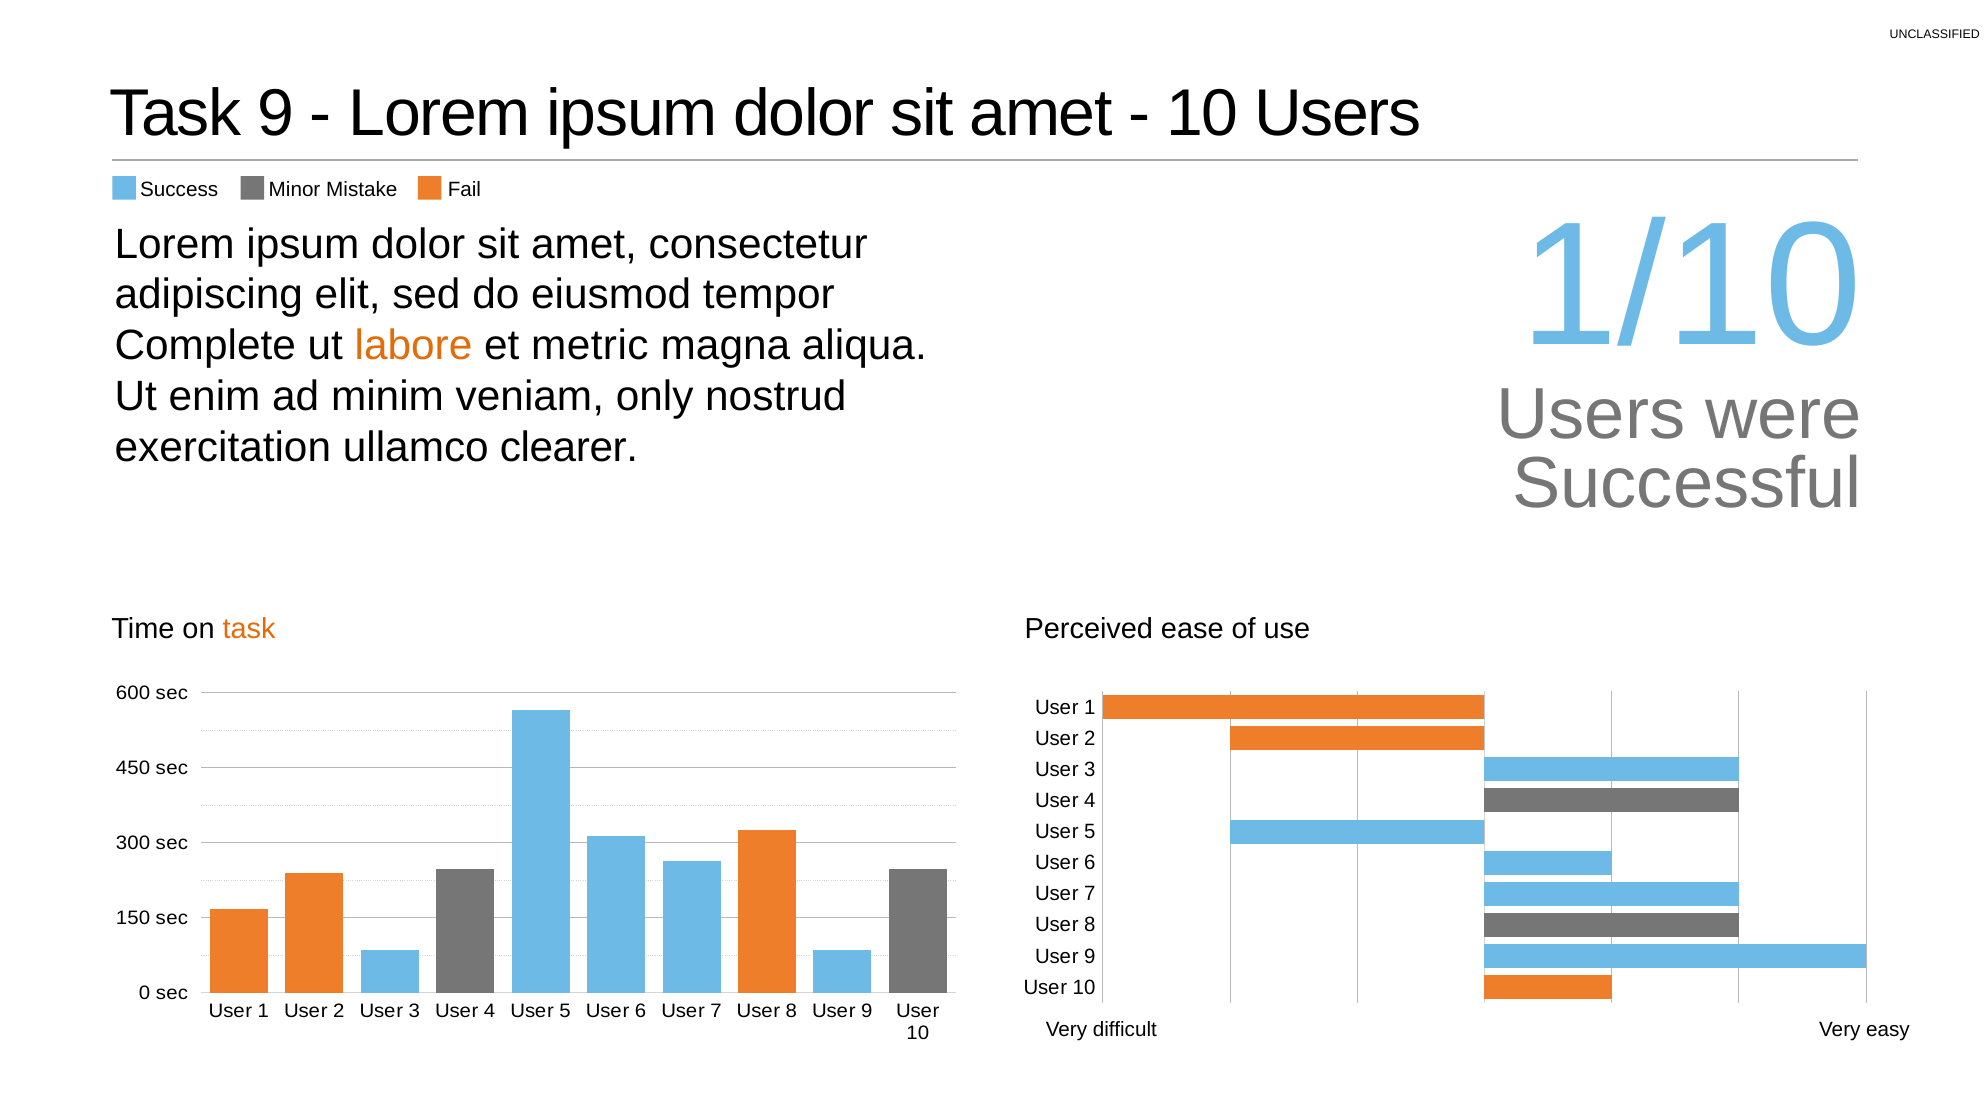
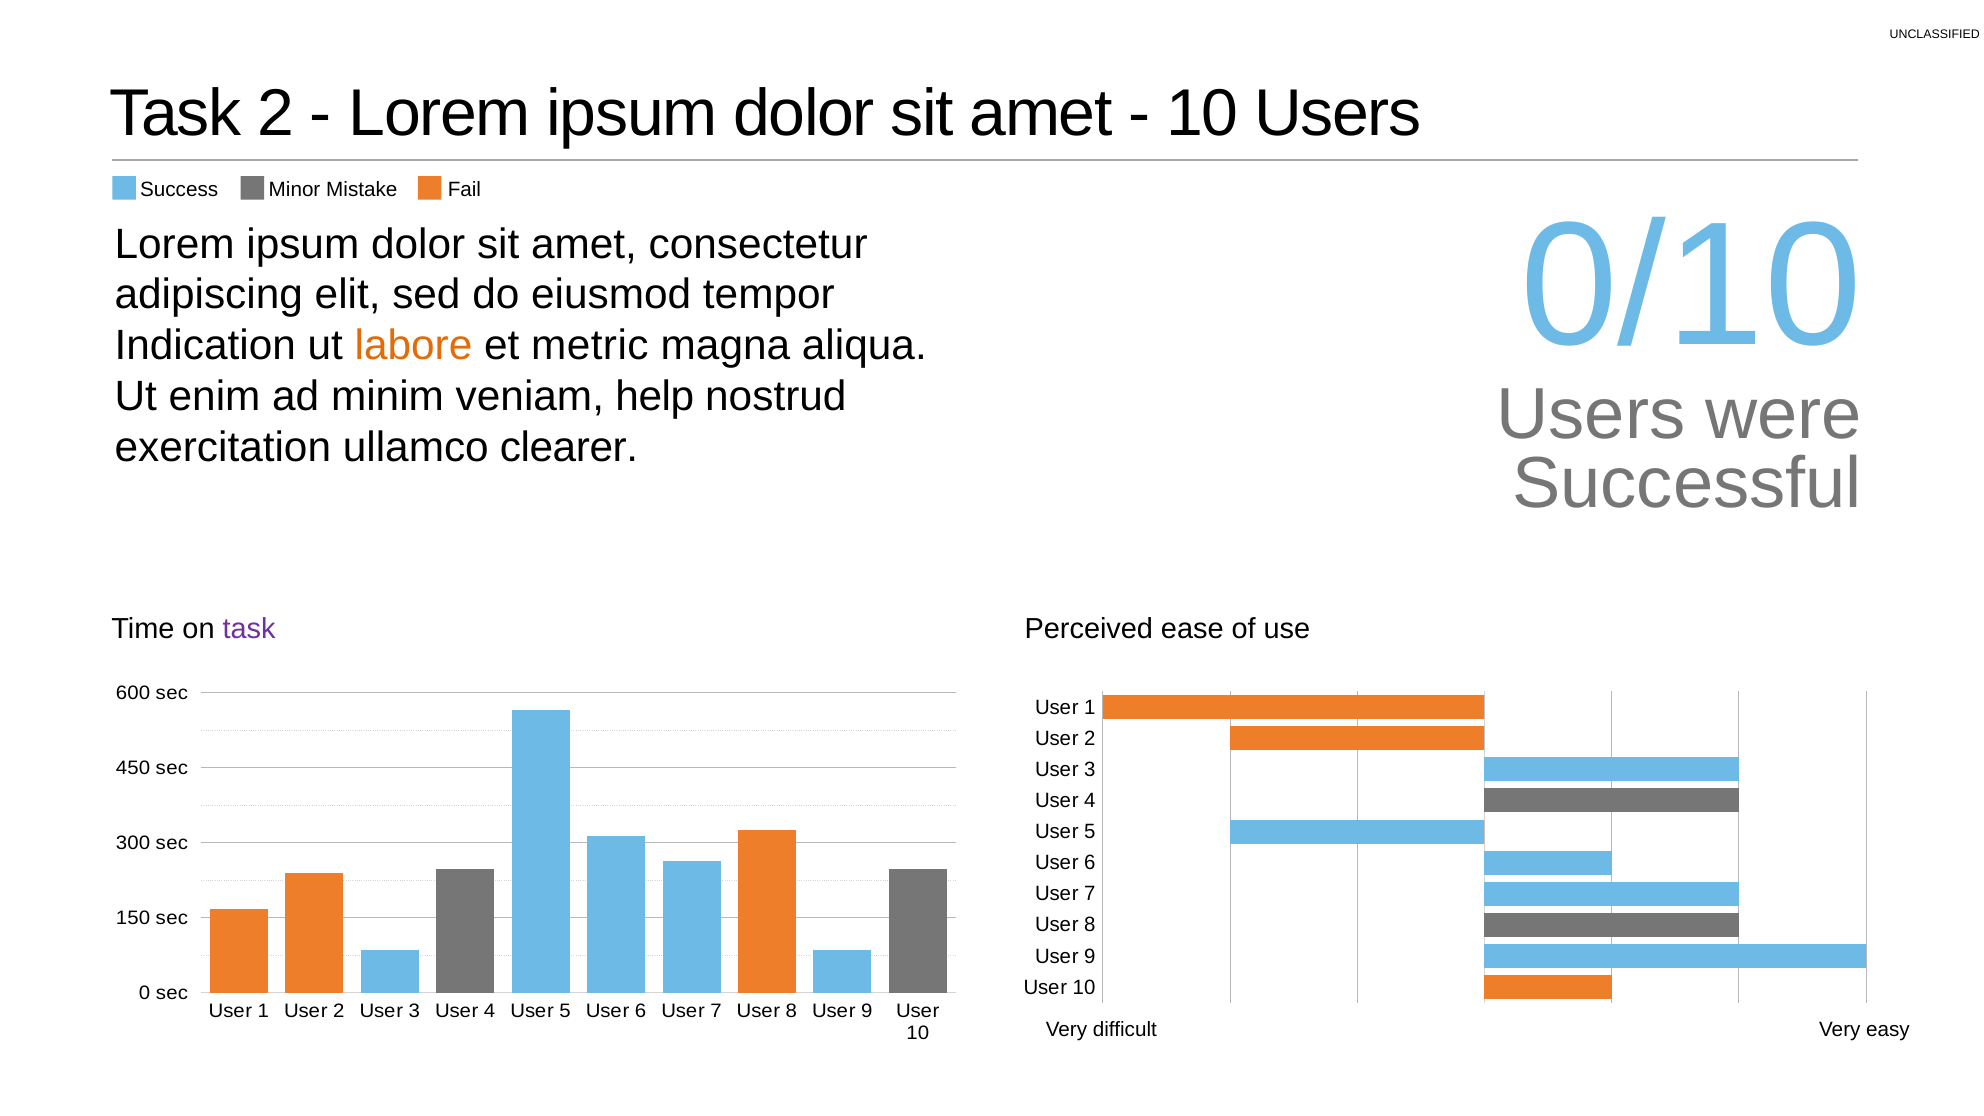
Task 9: 9 -> 2 (276, 114)
1/10: 1/10 -> 0/10 (1691, 287)
Complete: Complete -> Indication (205, 346)
only: only -> help (655, 397)
task colour: orange -> purple (249, 629)
